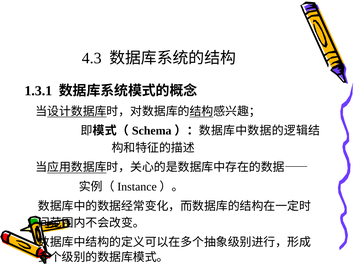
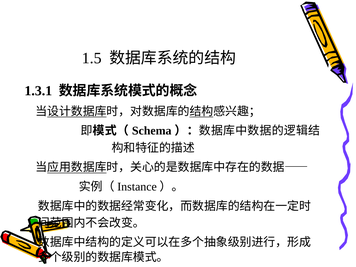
4.3: 4.3 -> 1.5 (92, 58)
